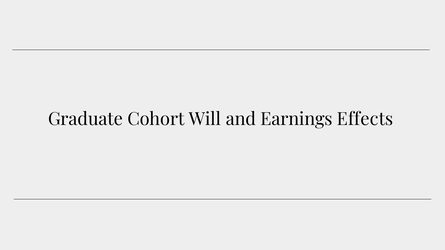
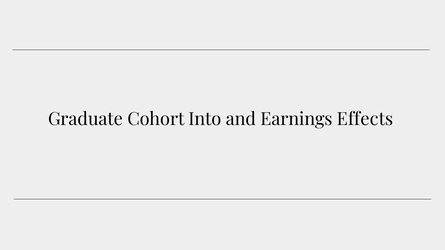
Will: Will -> Into (205, 119)
